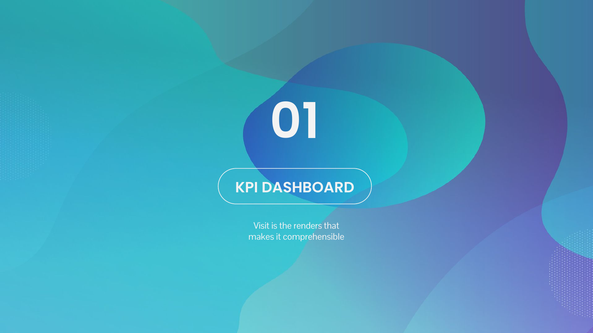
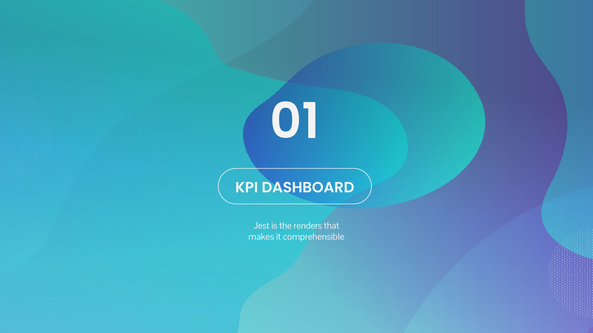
Visit: Visit -> Jest (262, 226)
